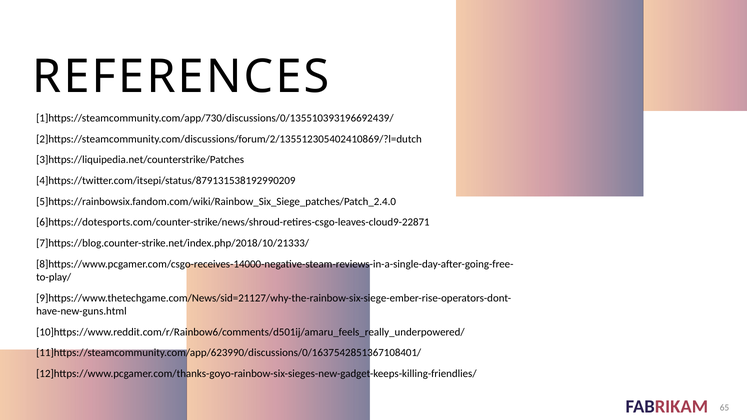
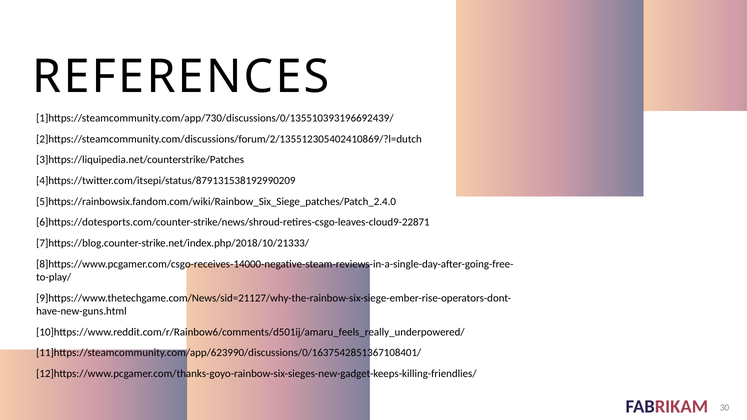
65: 65 -> 30 (724, 408)
